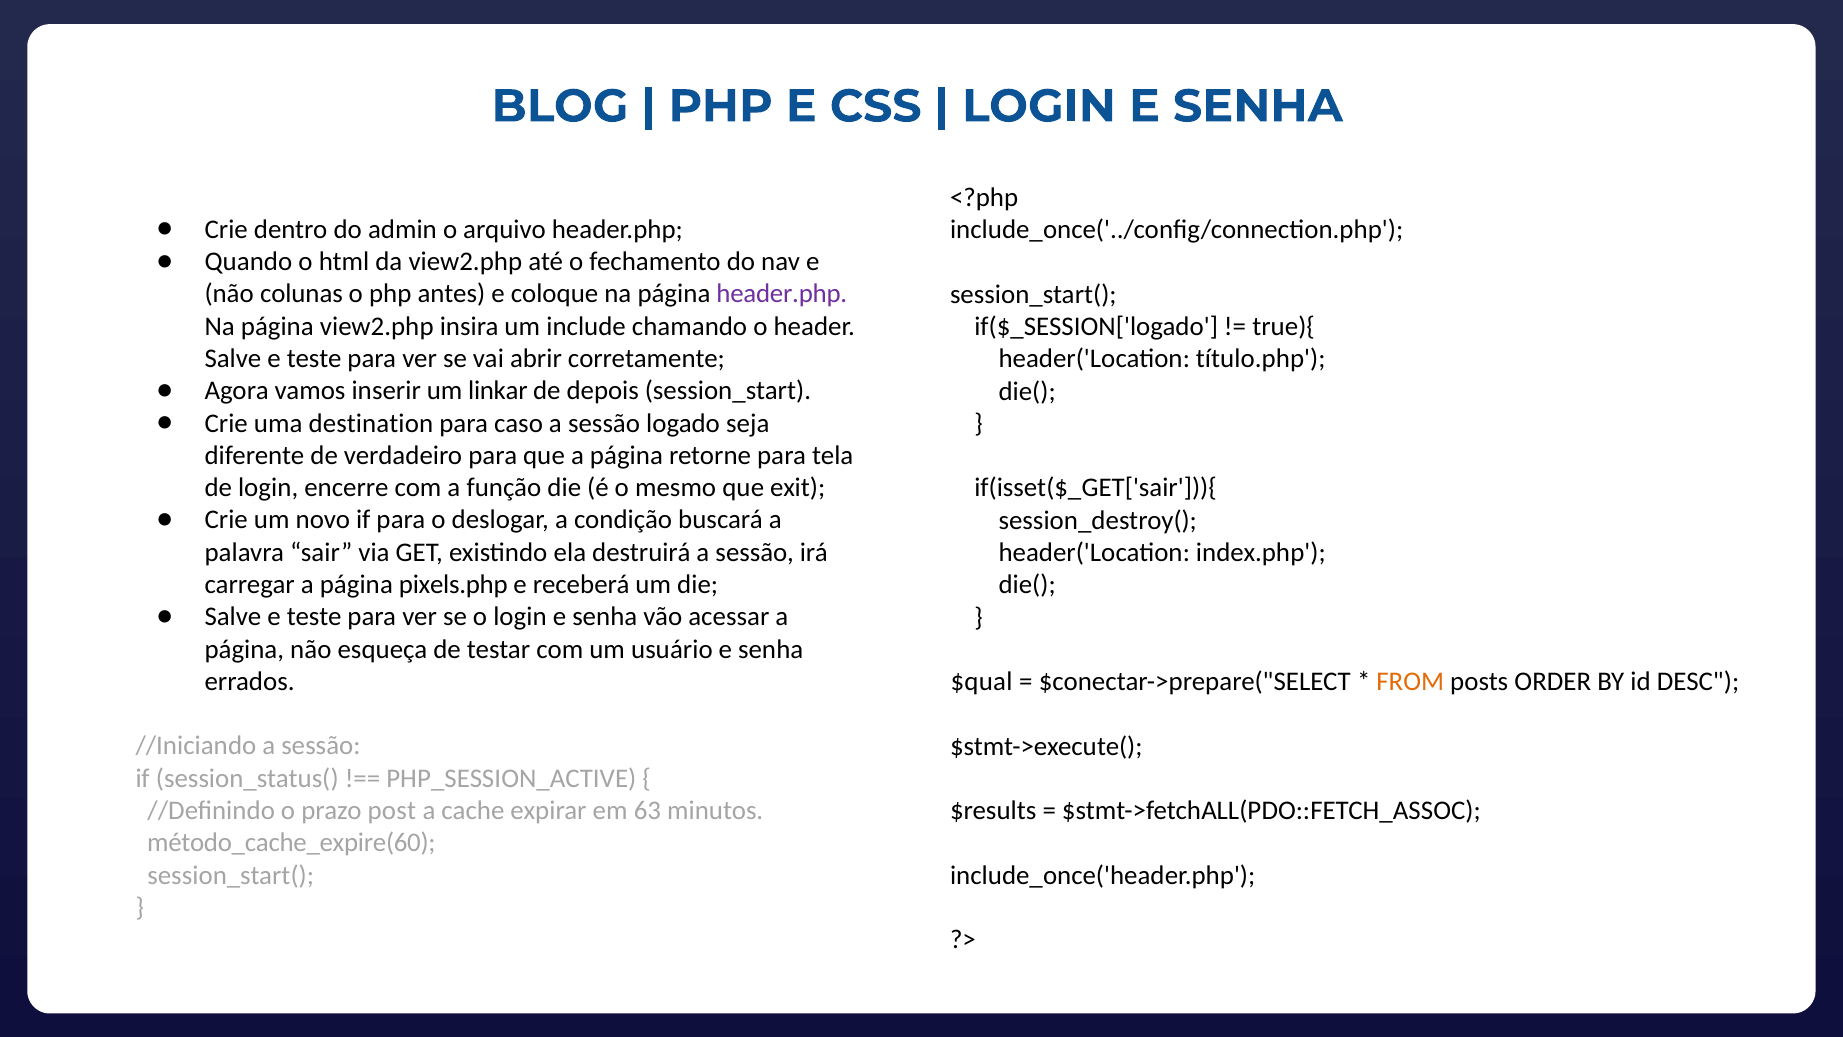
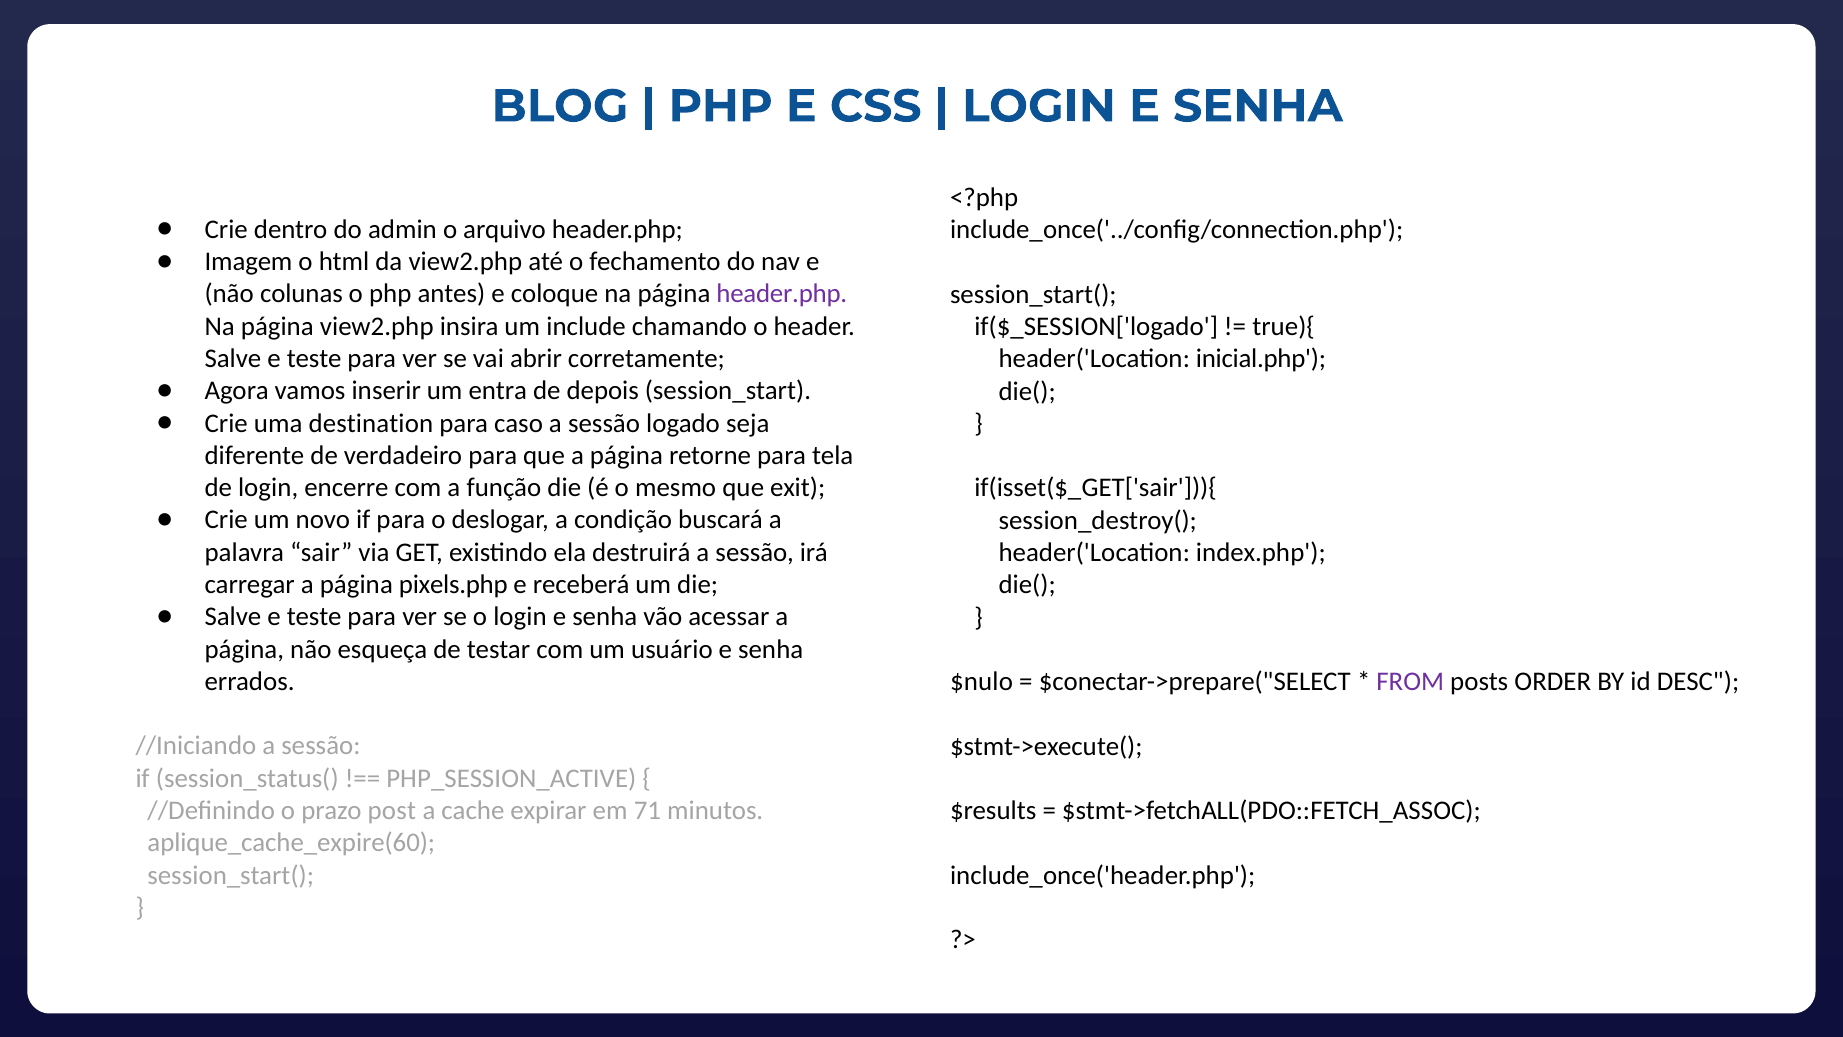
Quando: Quando -> Imagem (249, 262)
título.php: título.php -> inicial.php (1261, 359)
linkar: linkar -> entra (498, 391)
$qual: $qual -> $nulo (982, 682)
FROM colour: orange -> purple (1410, 682)
63: 63 -> 71 (647, 810)
método_cache_expire(60: método_cache_expire(60 -> aplique_cache_expire(60 (291, 843)
